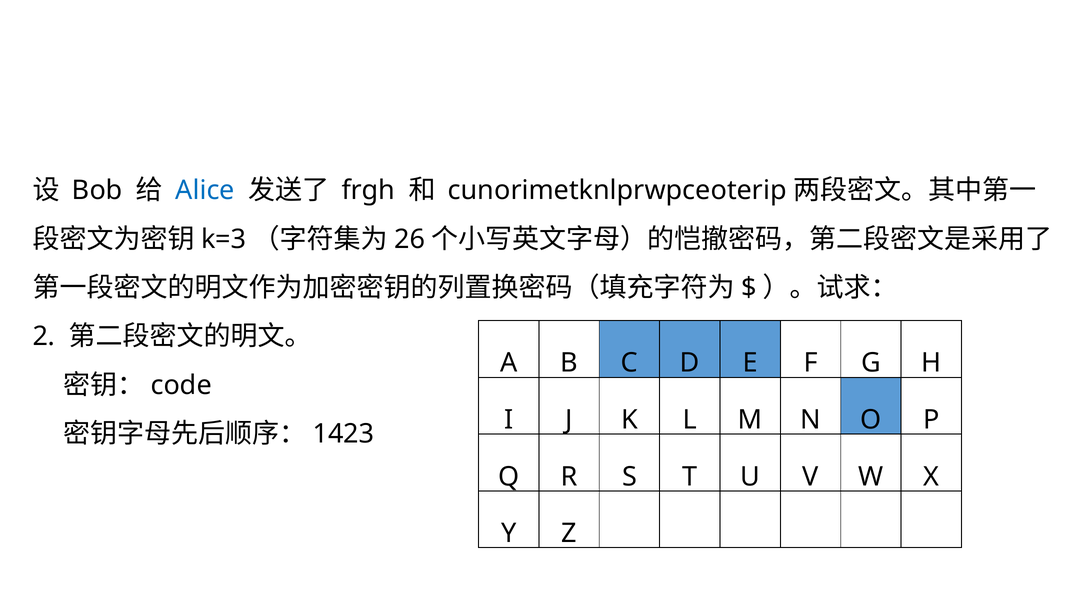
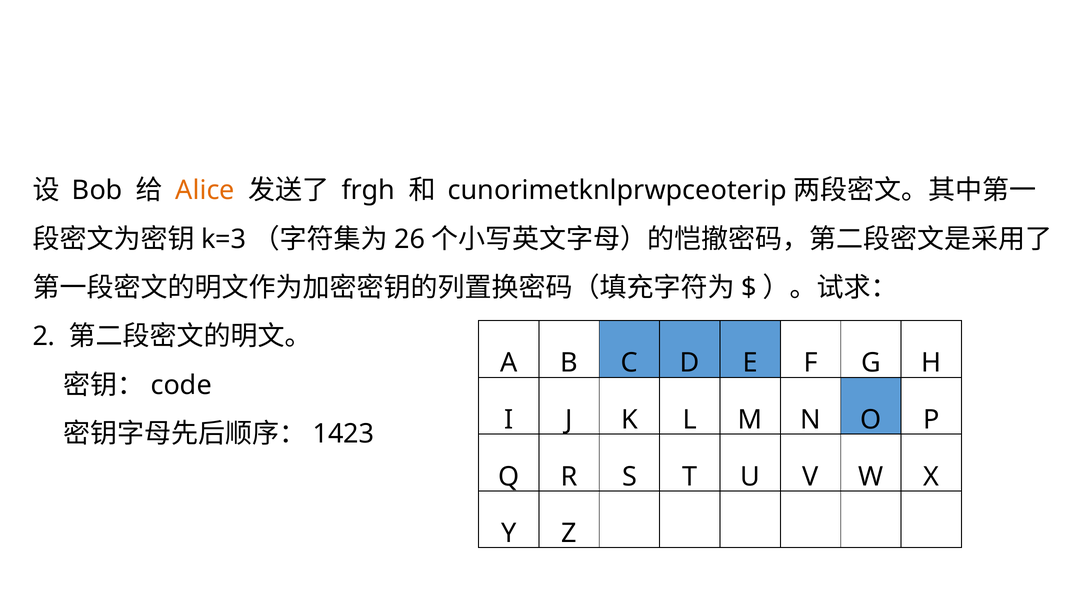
Alice colour: blue -> orange (205, 190)
